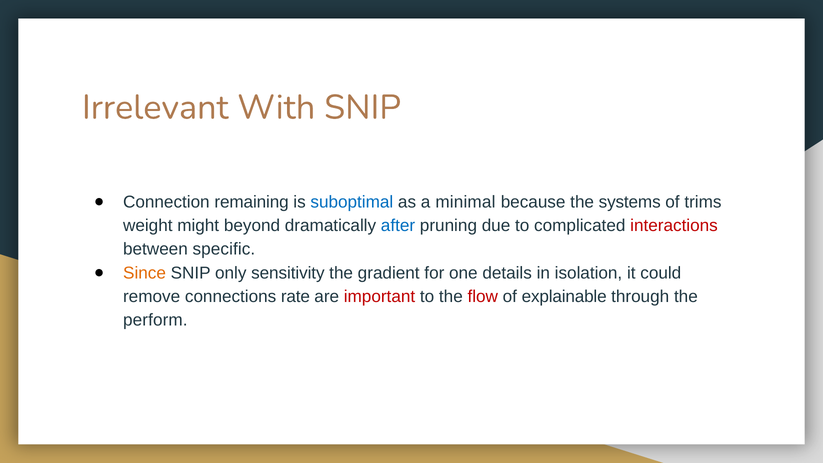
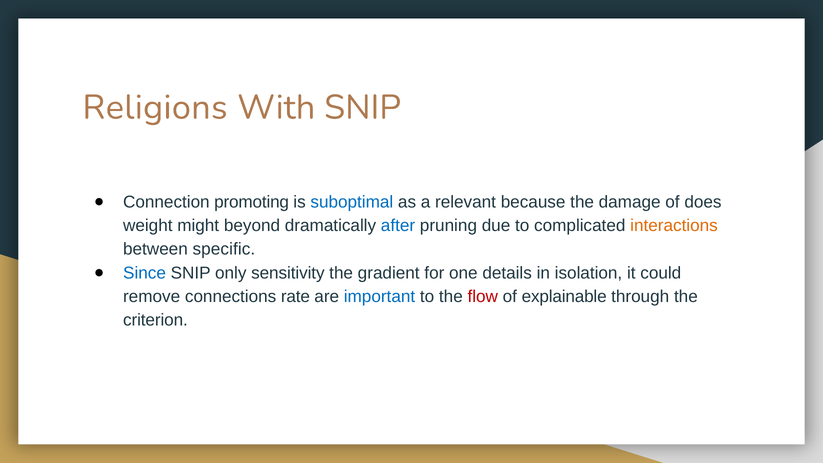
Irrelevant: Irrelevant -> Religions (155, 107)
remaining: remaining -> promoting (252, 202)
minimal: minimal -> relevant (465, 202)
systems: systems -> damage (630, 202)
trims: trims -> does (703, 202)
interactions colour: red -> orange (674, 226)
Since colour: orange -> blue (145, 273)
important colour: red -> blue (379, 297)
perform: perform -> criterion (155, 320)
